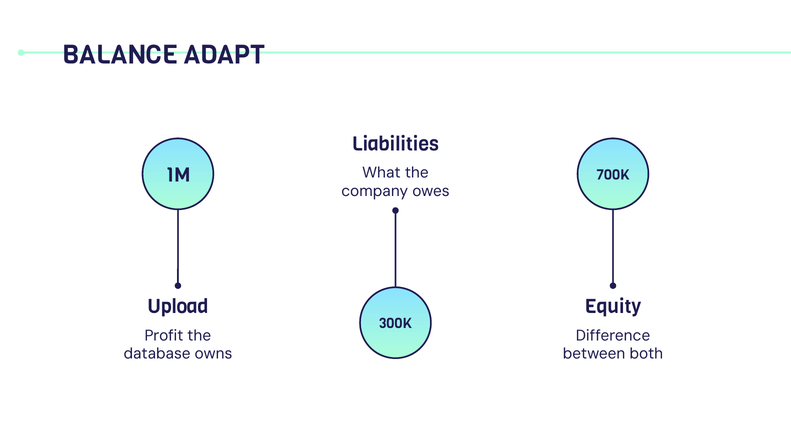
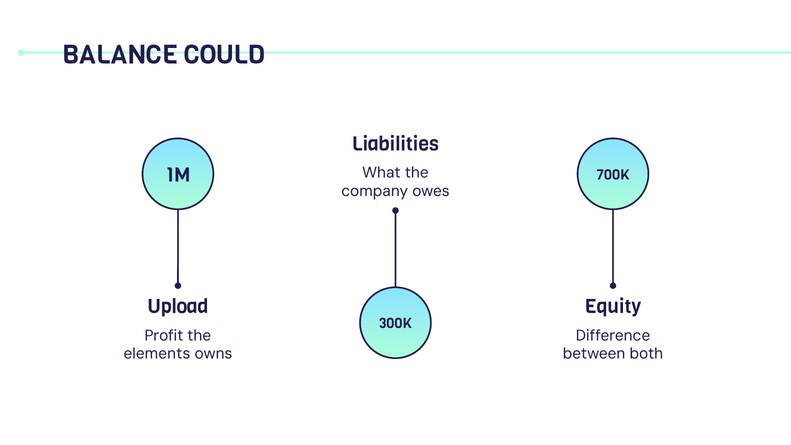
ADAPT: ADAPT -> COULD (224, 55)
database: database -> elements (157, 354)
